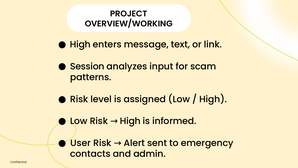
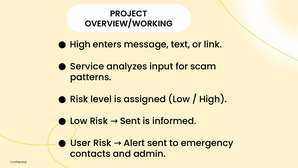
Session: Session -> Service (87, 66)
Risk High: High -> Sent (130, 121)
